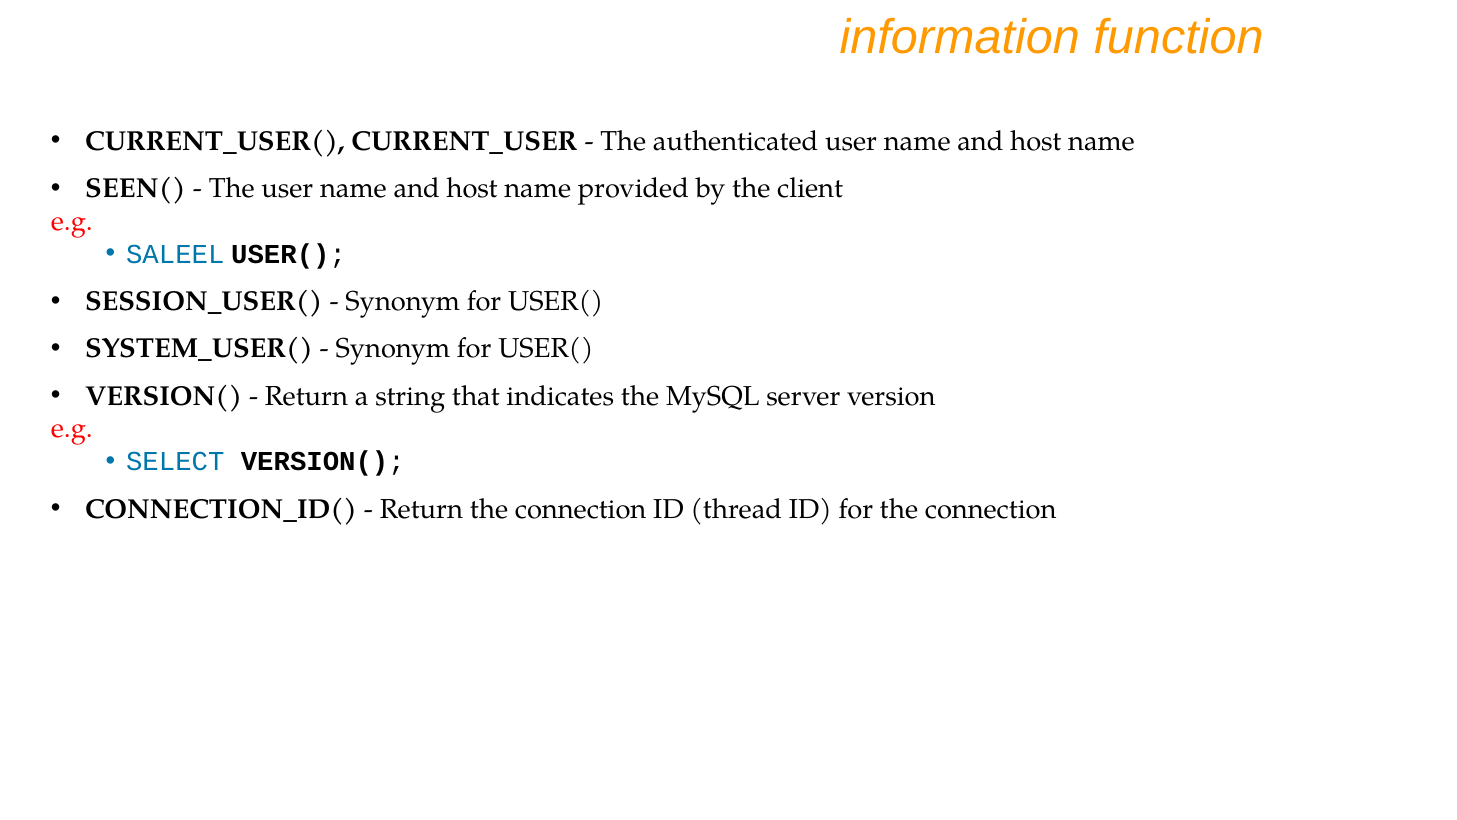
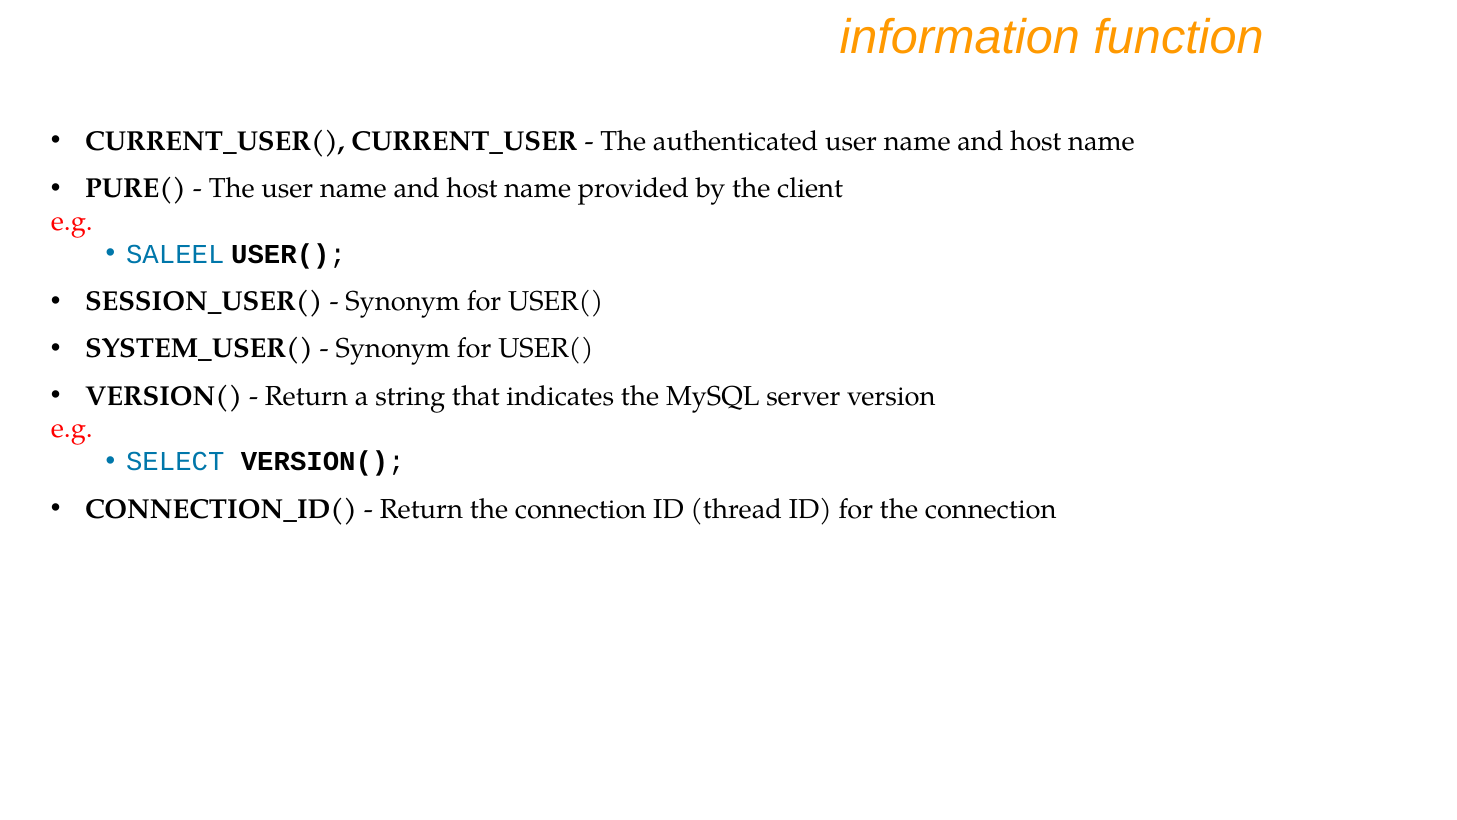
SEEN(: SEEN( -> PURE( (136, 188)
